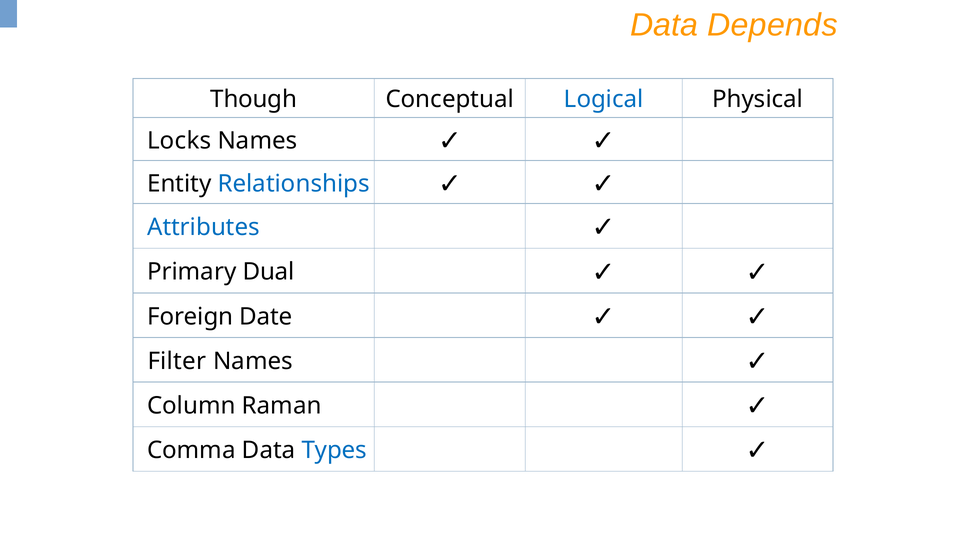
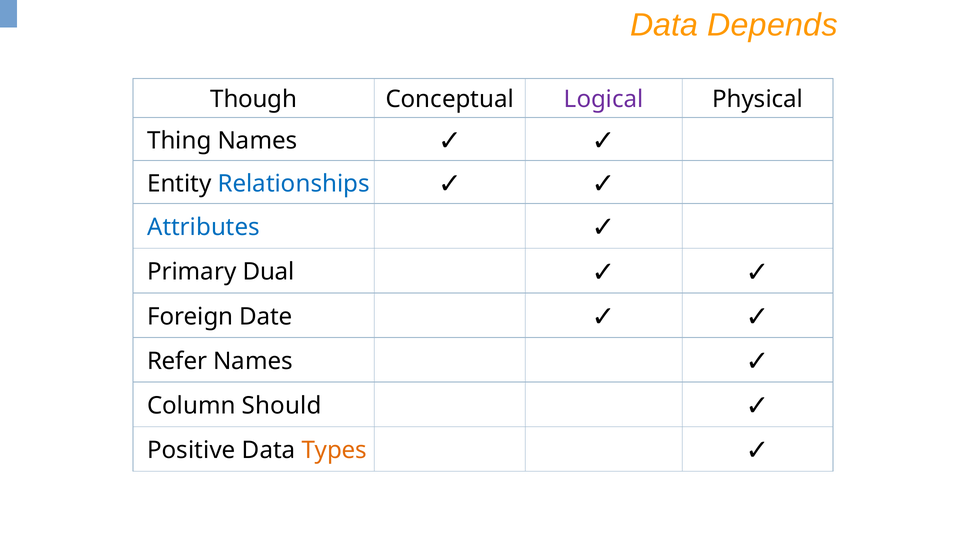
Logical colour: blue -> purple (604, 99)
Locks: Locks -> Thing (179, 140)
Filter: Filter -> Refer (177, 361)
Raman: Raman -> Should (282, 405)
Comma: Comma -> Positive (191, 450)
Types colour: blue -> orange (334, 450)
